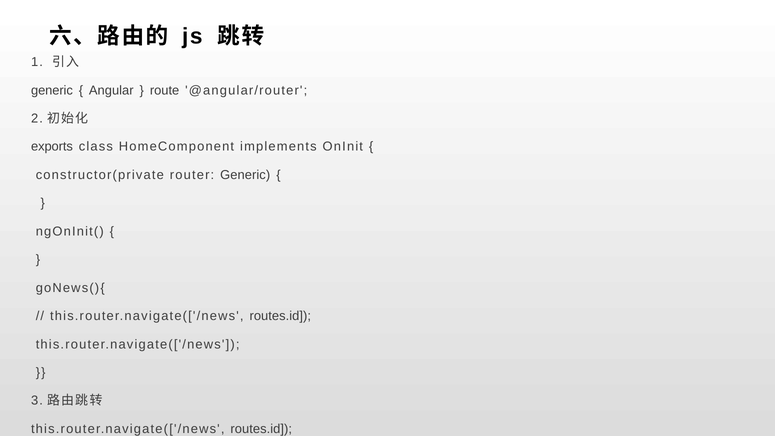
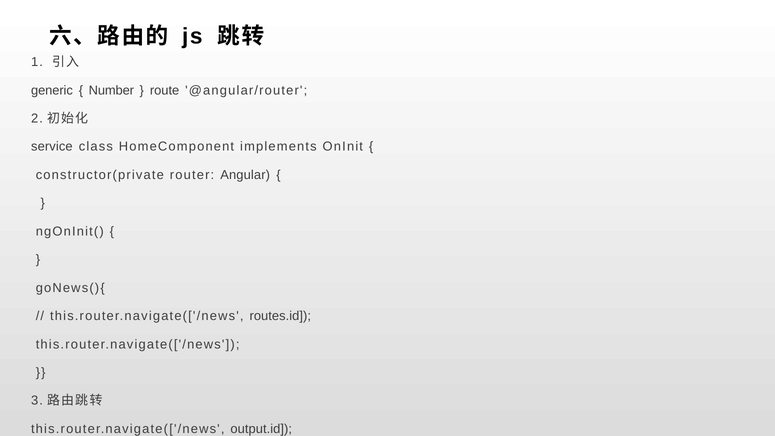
Angular: Angular -> Number (111, 90)
exports: exports -> service (52, 147)
router Generic: Generic -> Angular (245, 175)
routes.id: routes.id -> output.id (261, 429)
